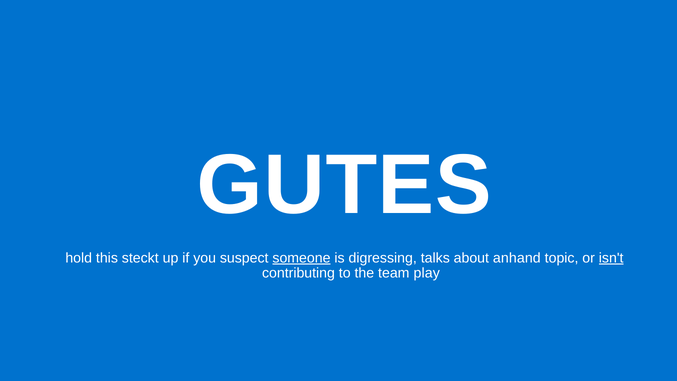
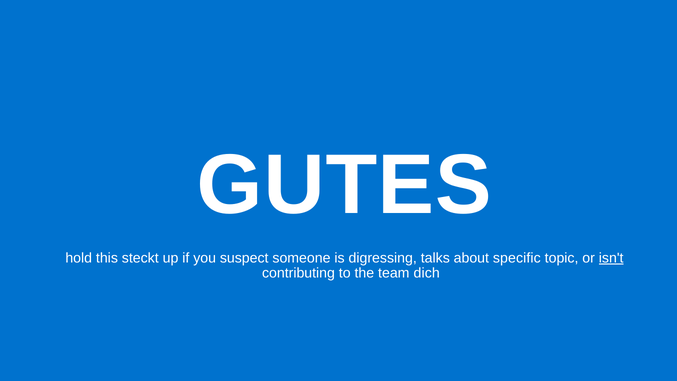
someone underline: present -> none (301, 258)
anhand: anhand -> specific (517, 258)
play: play -> dich (427, 273)
